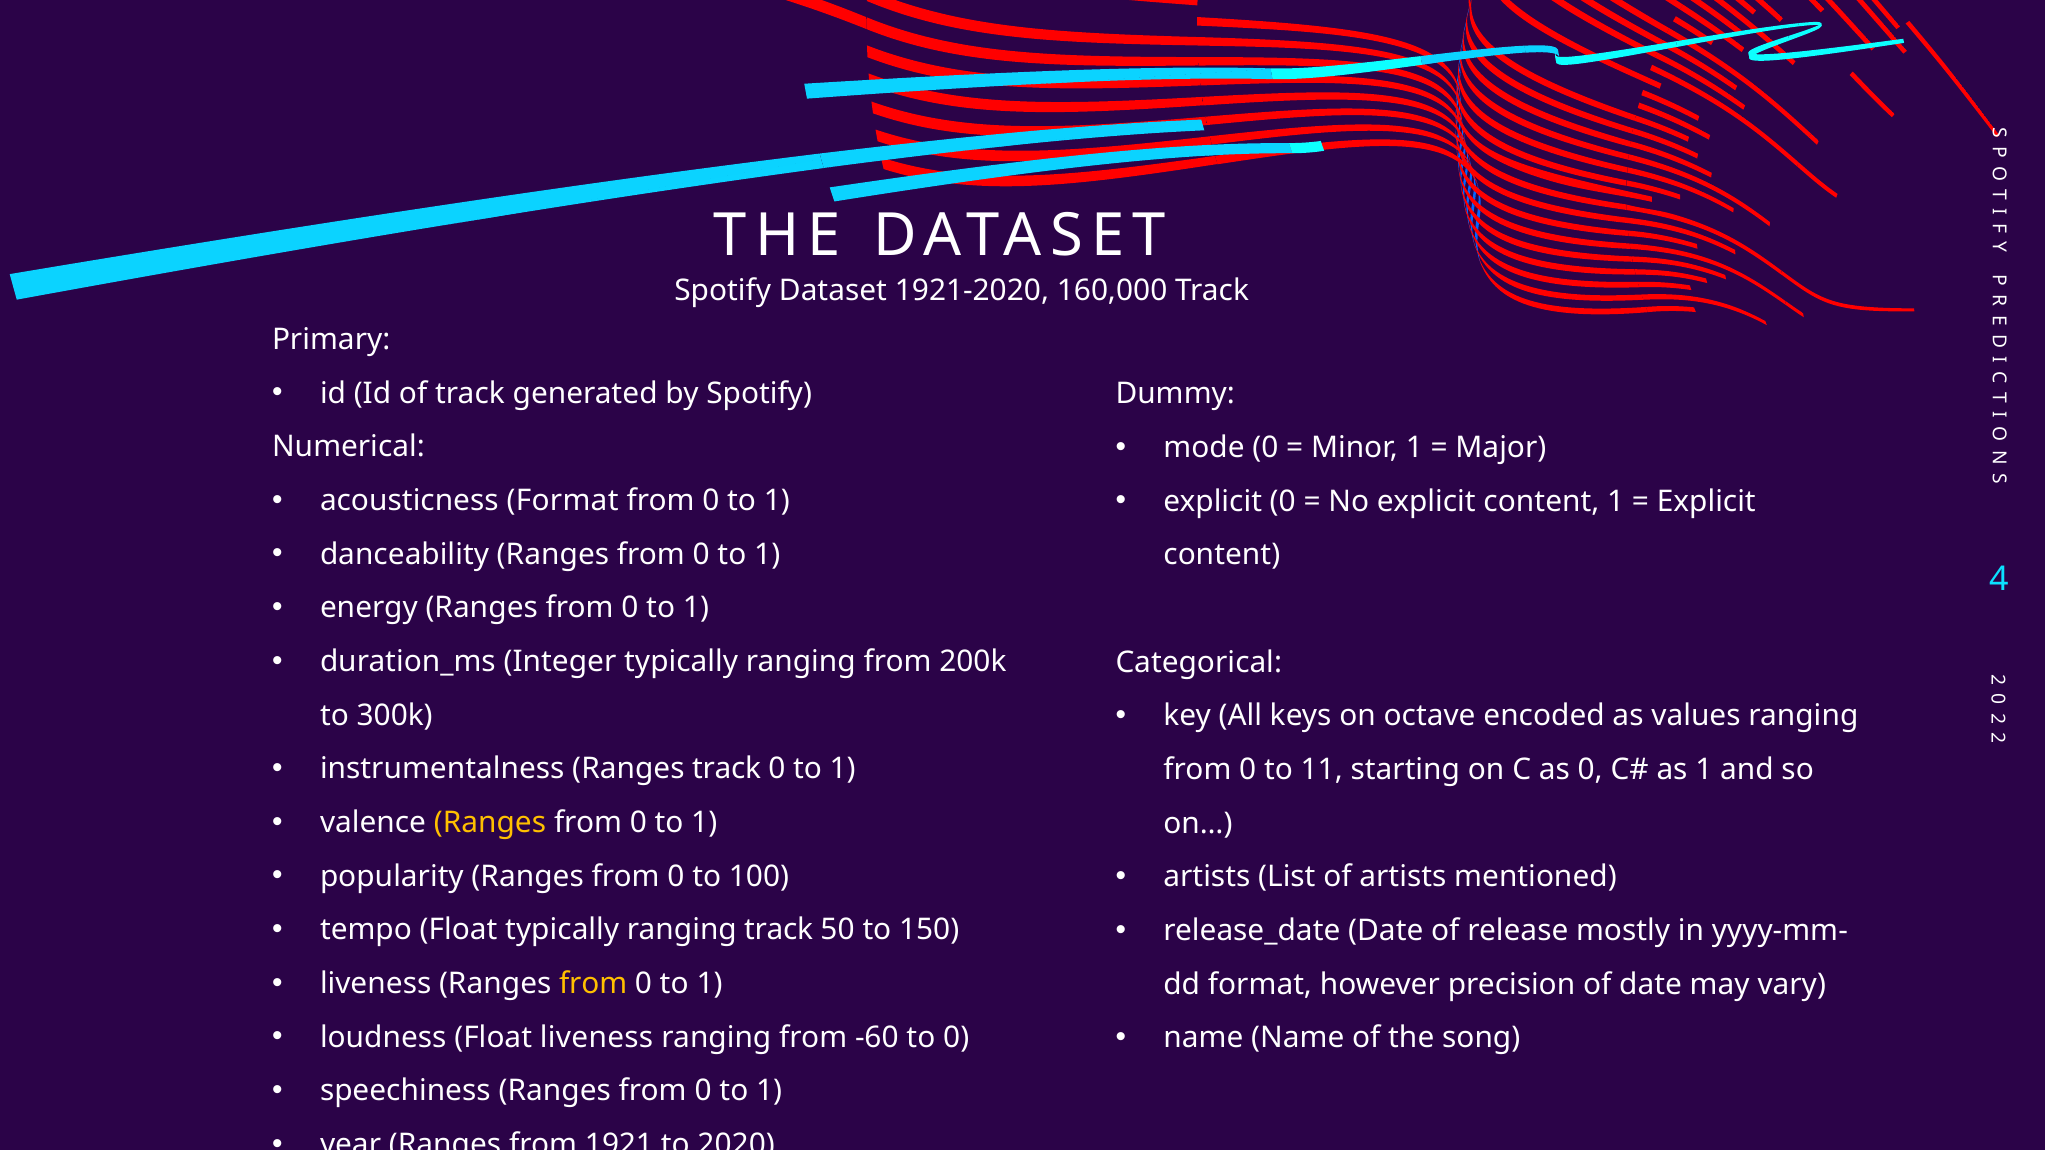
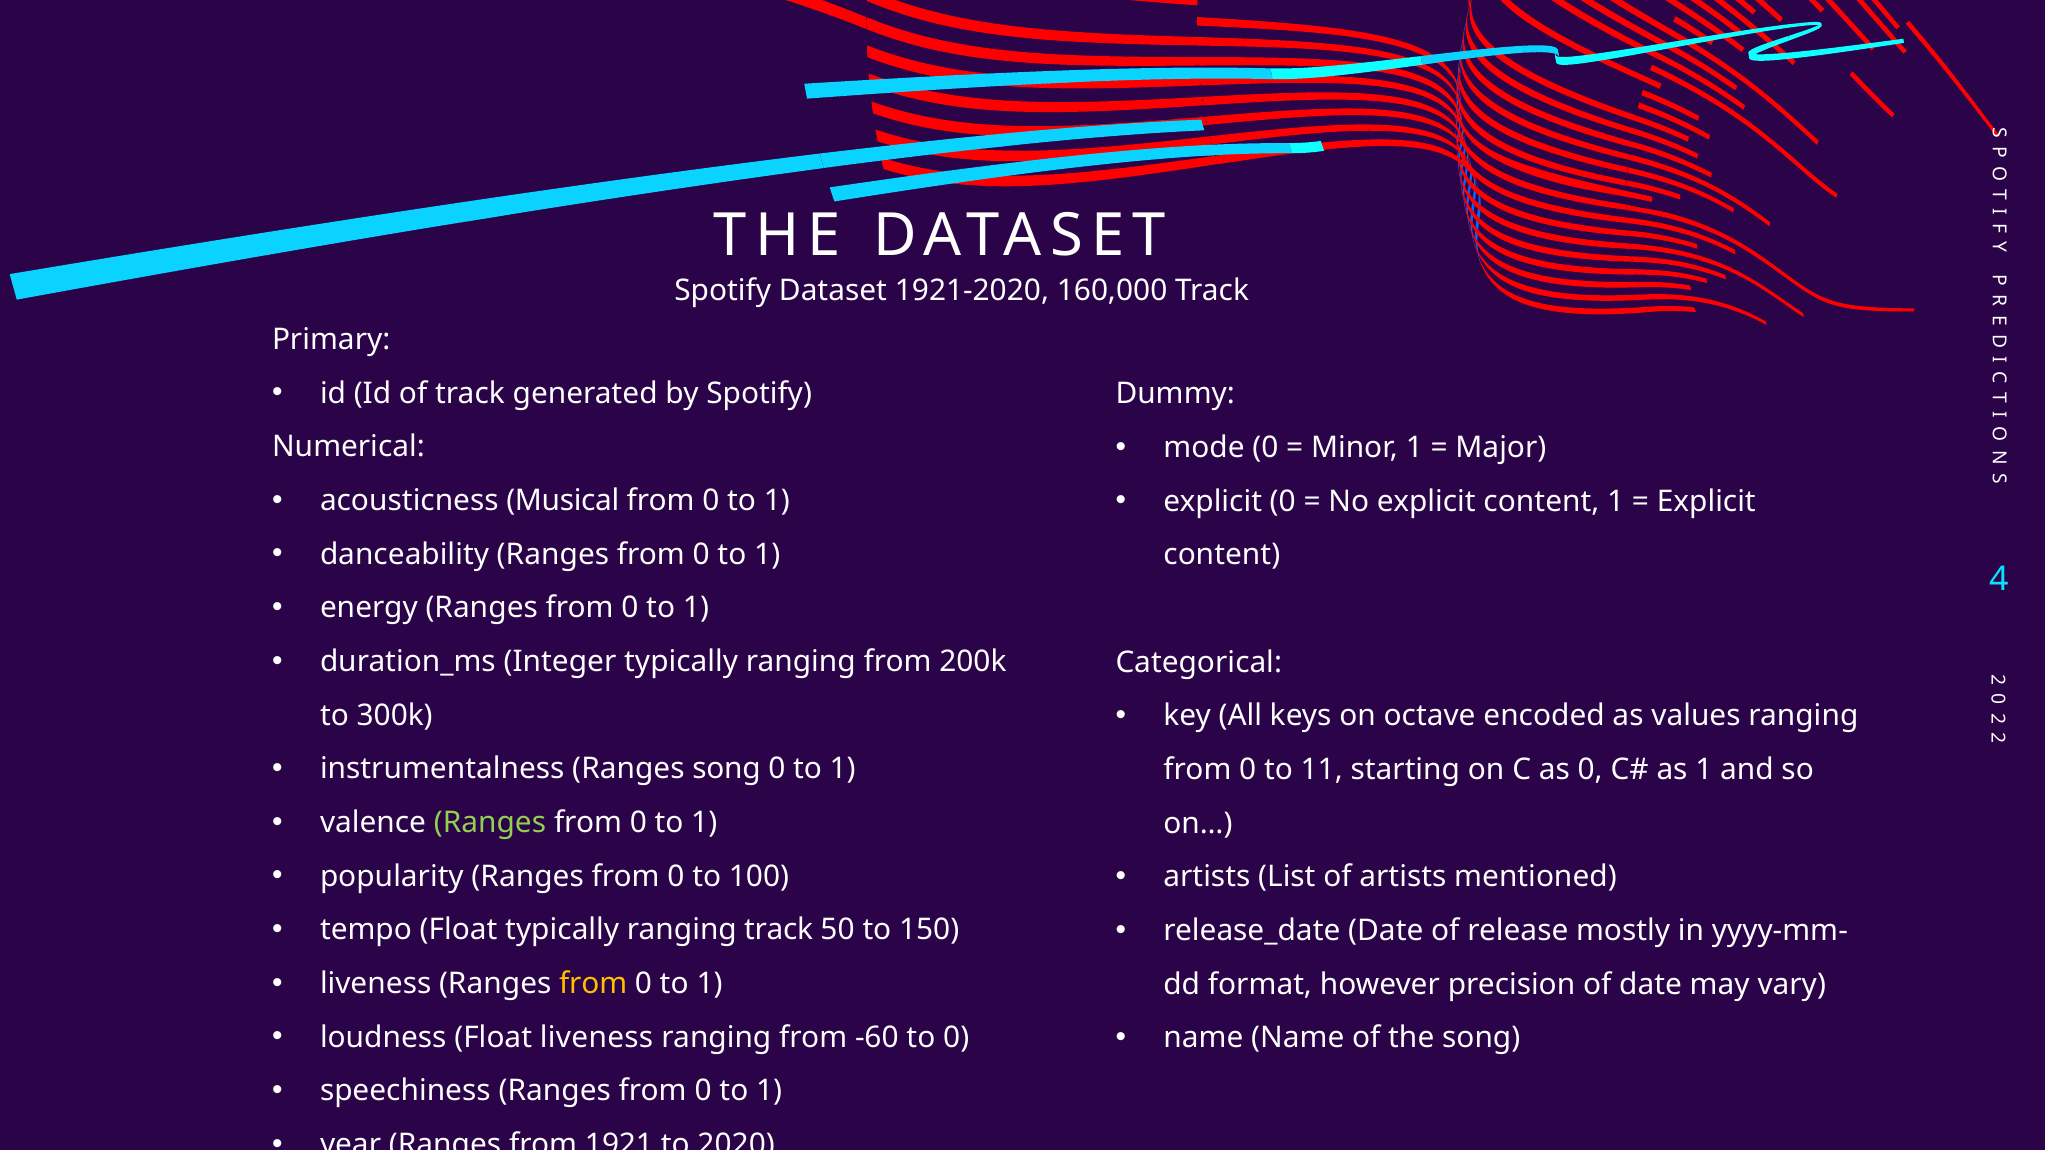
acousticness Format: Format -> Musical (563, 501)
Ranges track: track -> song (727, 769)
Ranges colour: yellow -> light green (490, 823)
